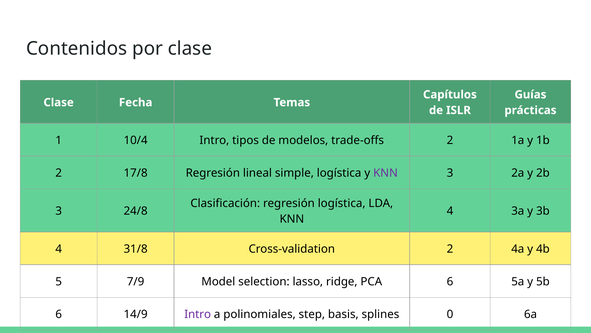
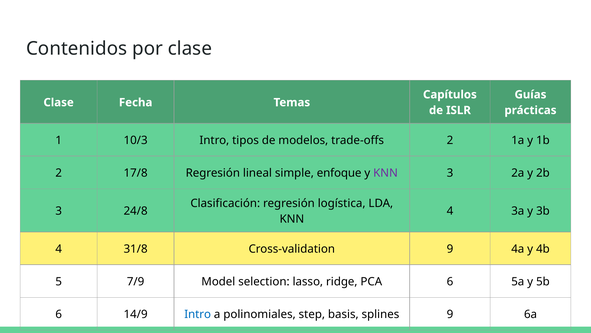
10/4: 10/4 -> 10/3 (136, 140)
simple logística: logística -> enfoque (339, 173)
Cross-validation 2: 2 -> 9 (450, 249)
Intro colour: purple -> blue (198, 314)
splines 0: 0 -> 9 (450, 314)
